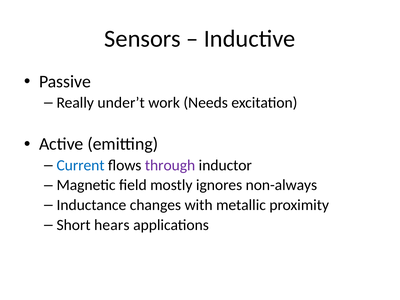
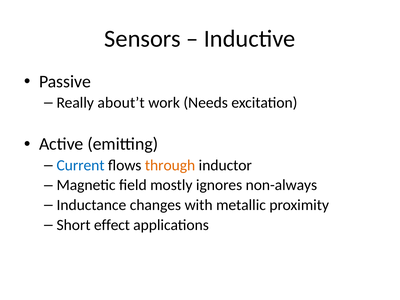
under’t: under’t -> about’t (121, 103)
through colour: purple -> orange (170, 165)
hears: hears -> effect (112, 225)
